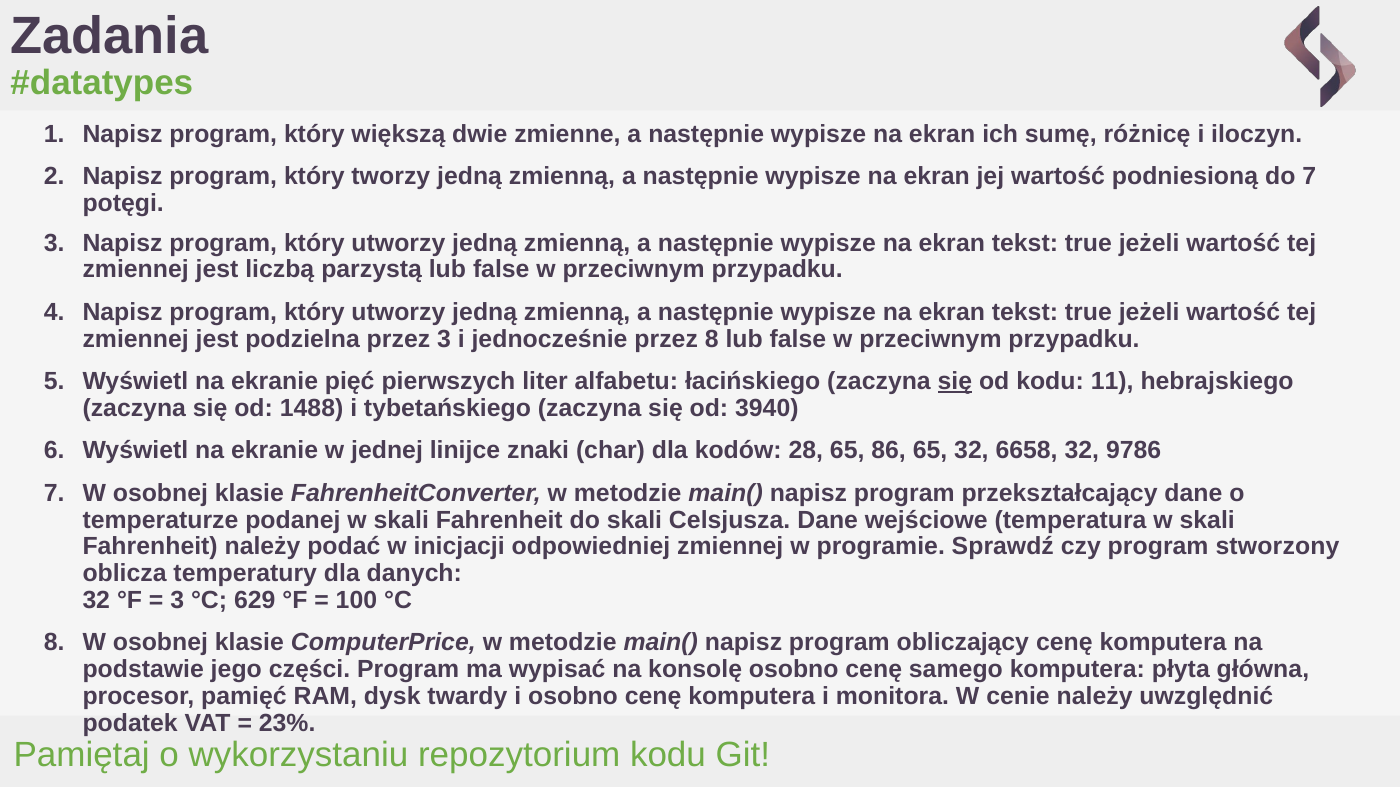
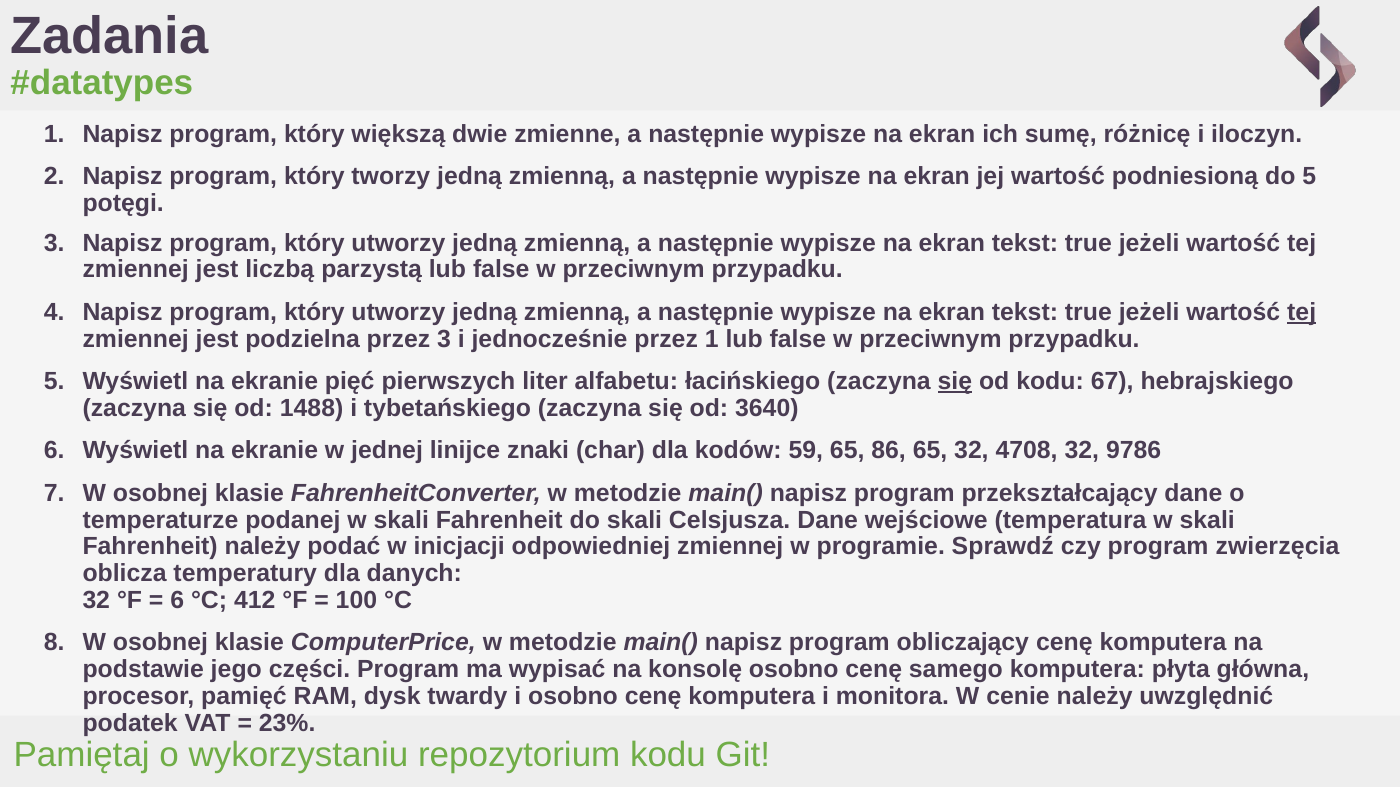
do 7: 7 -> 5 (1309, 177)
tej underline: none -> present (1302, 312)
przez 8: 8 -> 1 (712, 339)
11: 11 -> 67 (1112, 382)
3940: 3940 -> 3640 (767, 408)
28: 28 -> 59 (806, 451)
6658: 6658 -> 4708 (1027, 451)
stworzony: stworzony -> zwierzęcia (1278, 547)
3: 3 -> 6 (177, 601)
629: 629 -> 412 (255, 601)
